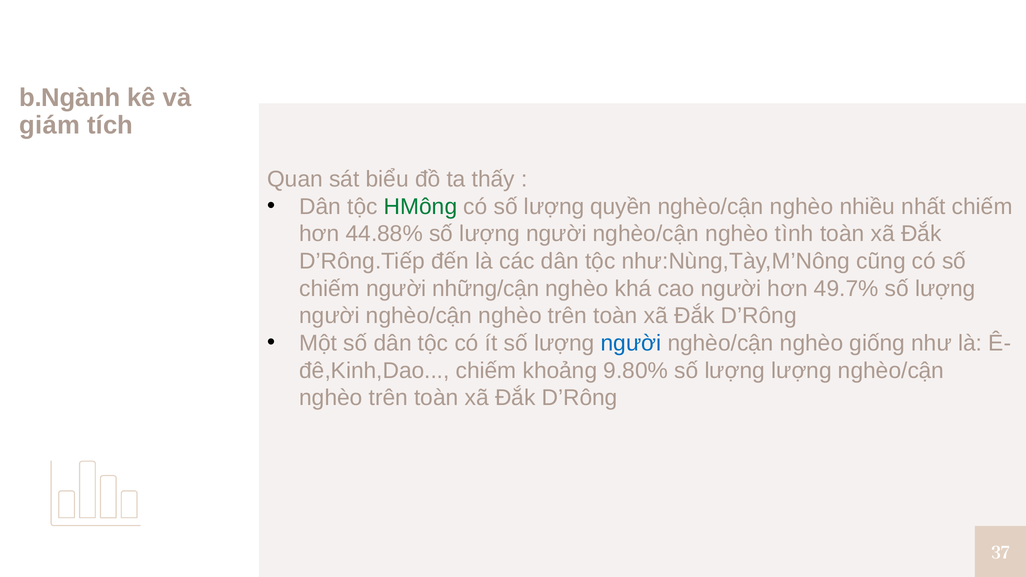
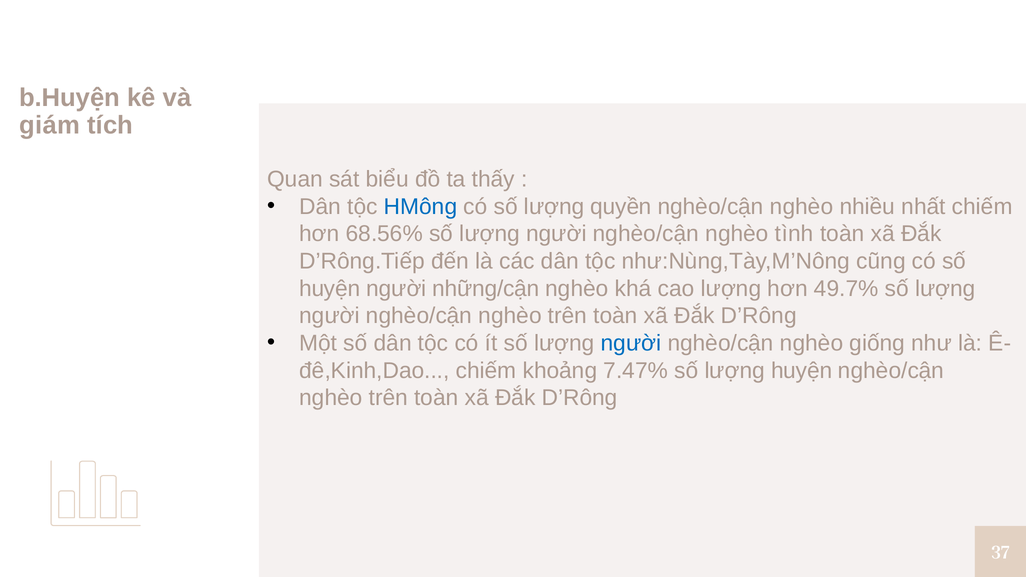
b.Ngành: b.Ngành -> b.Huyện (70, 98)
HMông colour: green -> blue (421, 207)
44.88%: 44.88% -> 68.56% (384, 234)
chiếm: chiếm -> huyện (330, 289)
cao người: người -> lượng (731, 289)
9.80%: 9.80% -> 7.47% (636, 371)
lượng lượng: lượng -> huyện (802, 371)
